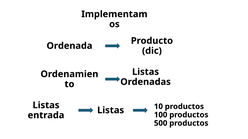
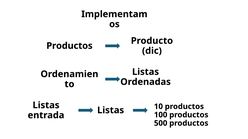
Ordenada: Ordenada -> Productos (69, 46)
